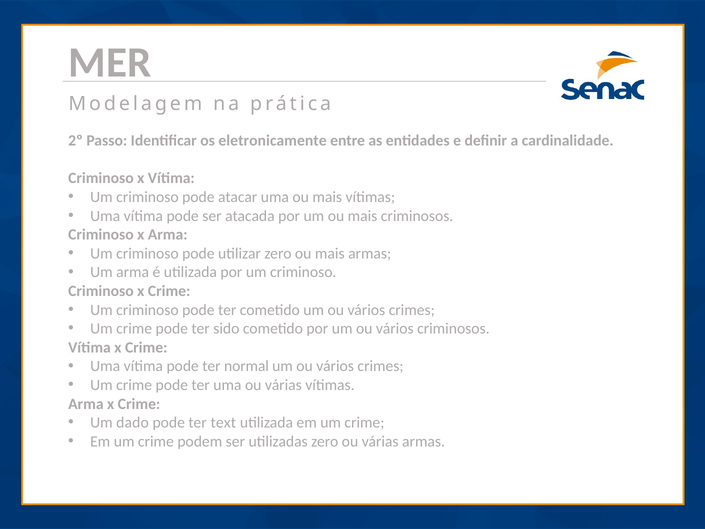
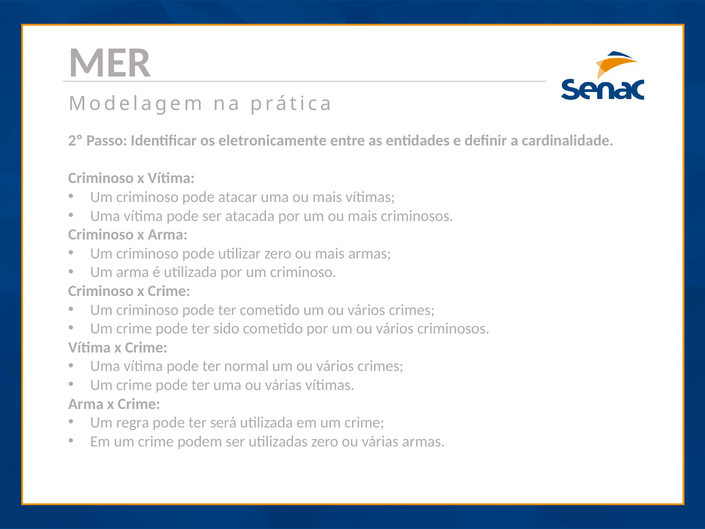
dado: dado -> regra (133, 422)
text: text -> será (223, 422)
